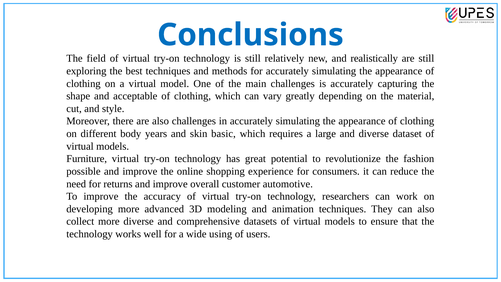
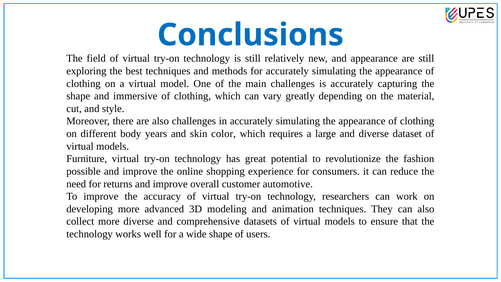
realistically: realistically -> appearance (374, 58)
acceptable: acceptable -> immersive (135, 96)
basic: basic -> color (224, 134)
wide using: using -> shape (221, 234)
